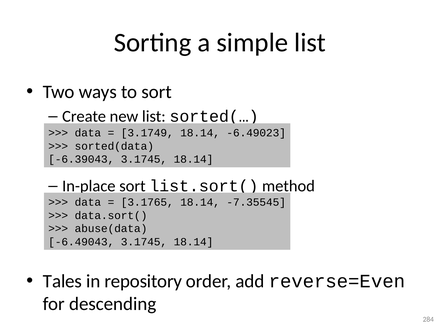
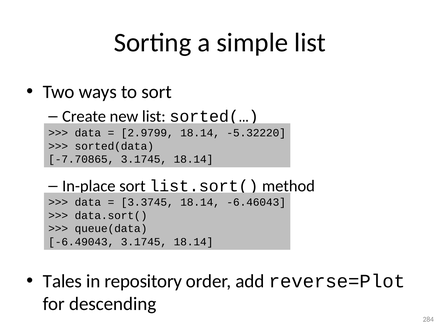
3.1749: 3.1749 -> 2.9799 (147, 133)
-6.49023: -6.49023 -> -5.32220 (256, 133)
-6.39043: -6.39043 -> -7.70865 (81, 159)
3.1765: 3.1765 -> 3.3745 (147, 202)
-7.35545: -7.35545 -> -6.46043 (256, 202)
abuse(data: abuse(data -> queue(data (111, 229)
reverse=Even: reverse=Even -> reverse=Plot (337, 281)
